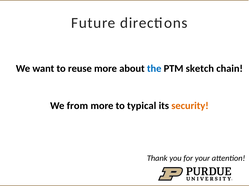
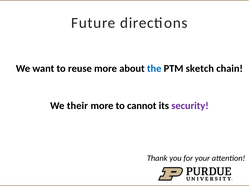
from: from -> their (77, 106)
typical: typical -> cannot (142, 106)
security colour: orange -> purple (190, 106)
